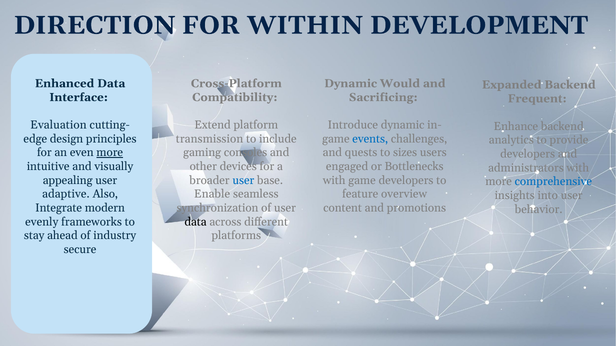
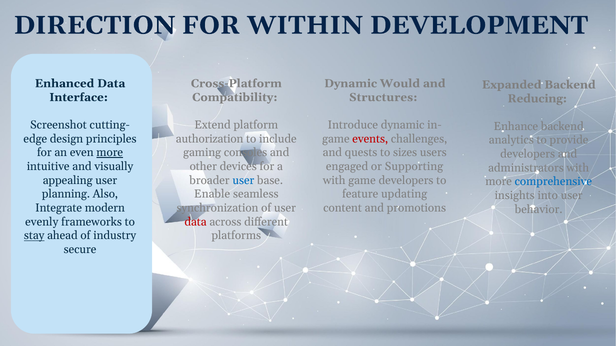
Sacrificing: Sacrificing -> Structures (383, 97)
Frequent: Frequent -> Reducing (537, 99)
Evaluation: Evaluation -> Screenshot (59, 125)
transmission: transmission -> authorization (210, 139)
events colour: blue -> red (370, 139)
Bottlenecks: Bottlenecks -> Supporting (414, 167)
adaptive: adaptive -> planning (66, 194)
overview: overview -> updating (404, 194)
data colour: black -> red (196, 222)
stay underline: none -> present (34, 236)
